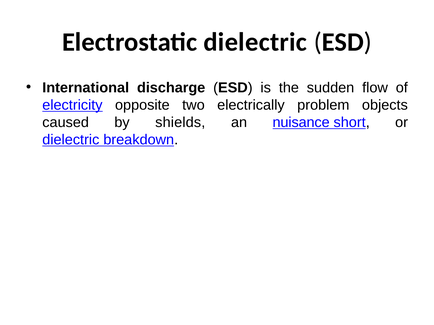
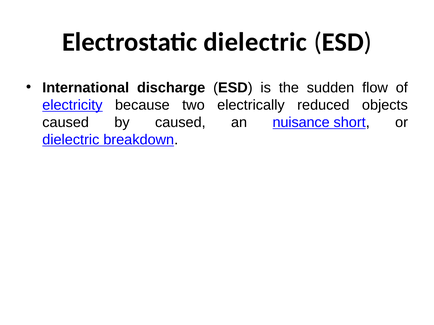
opposite: opposite -> because (142, 105)
problem: problem -> reduced (323, 105)
by shields: shields -> caused (180, 123)
